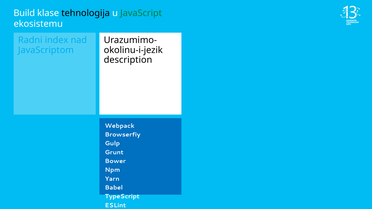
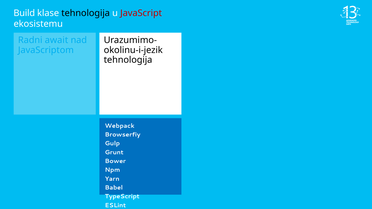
JavaScript colour: green -> red (141, 13)
index: index -> await (56, 40)
description: description -> tehnologija (128, 60)
